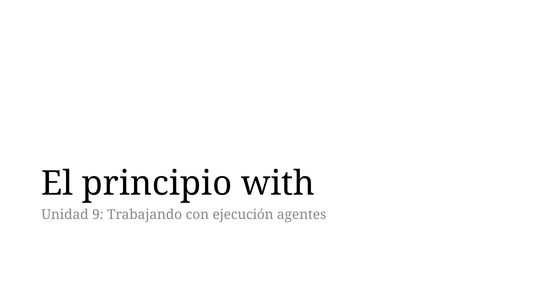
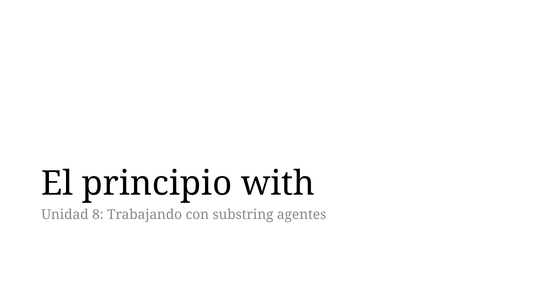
9: 9 -> 8 (98, 214)
ejecución: ejecución -> substring (243, 214)
